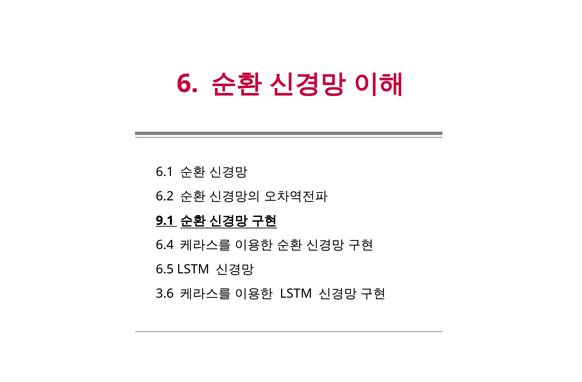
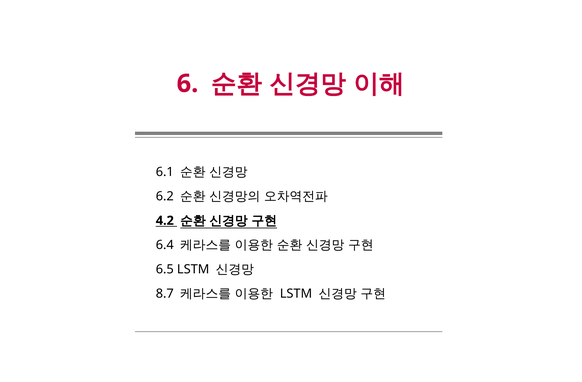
9.1: 9.1 -> 4.2 (165, 221)
3.6: 3.6 -> 8.7 (165, 294)
